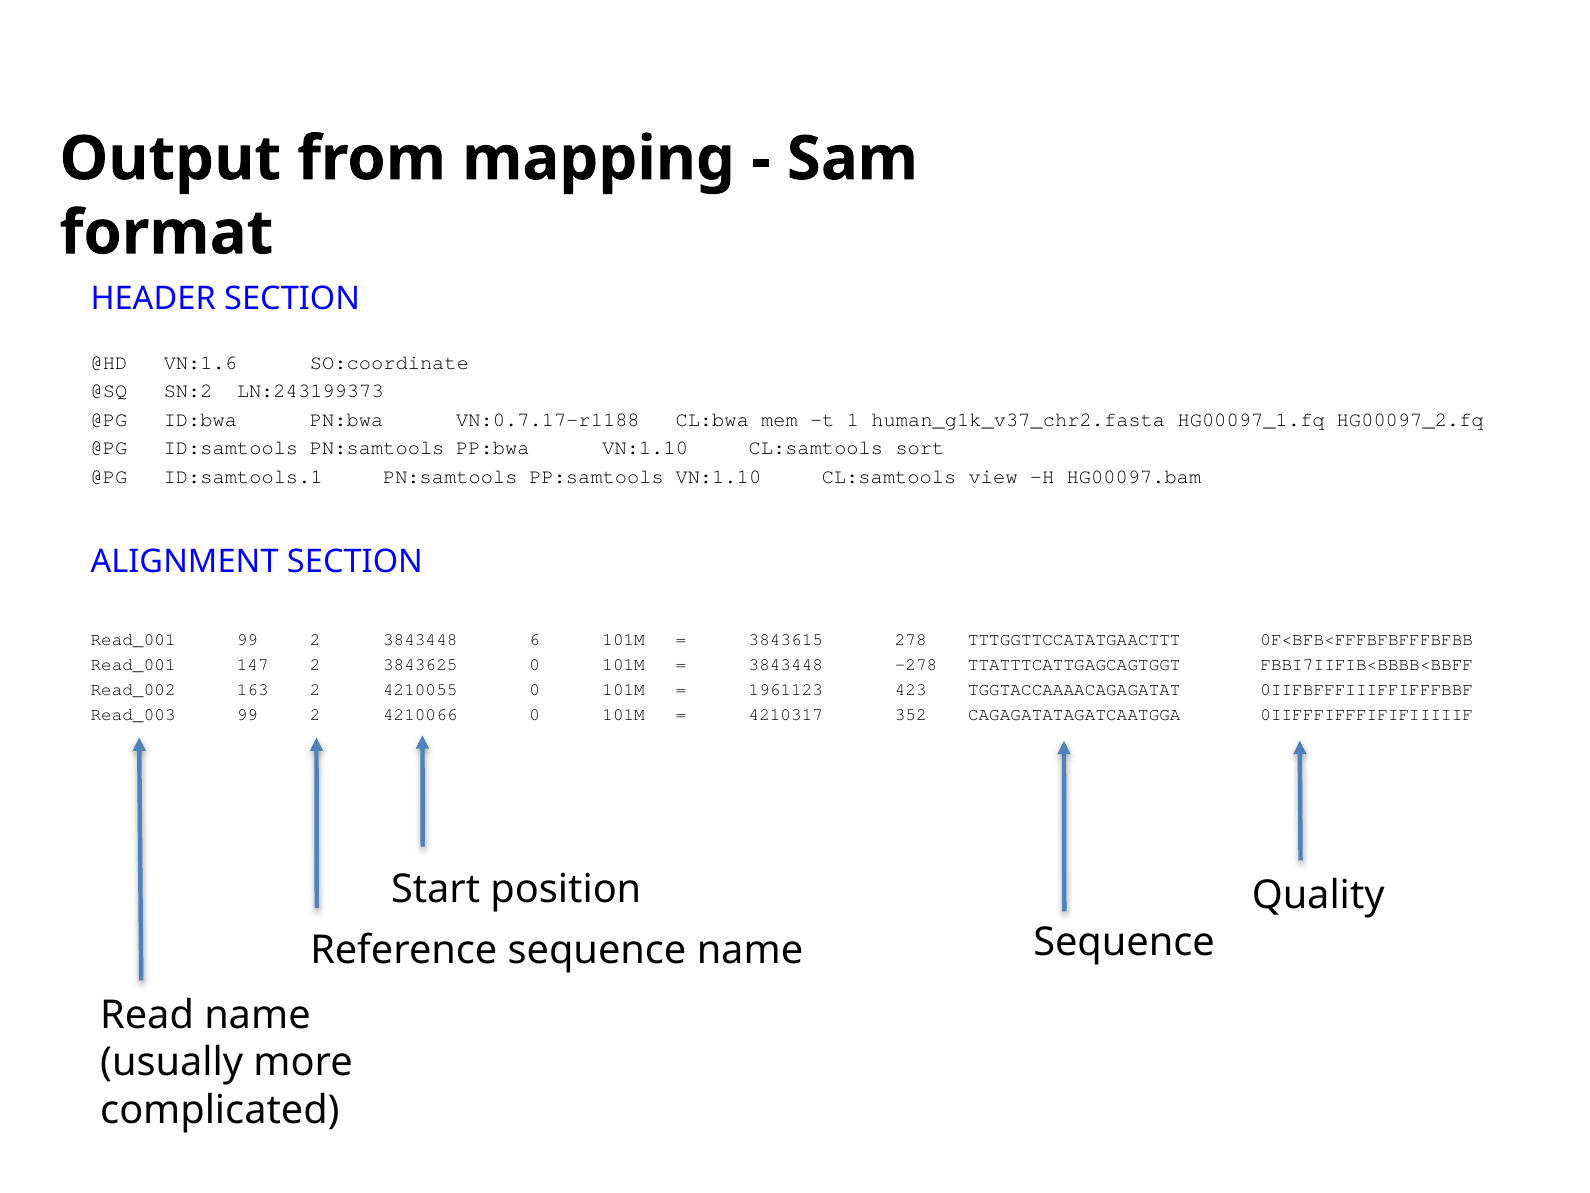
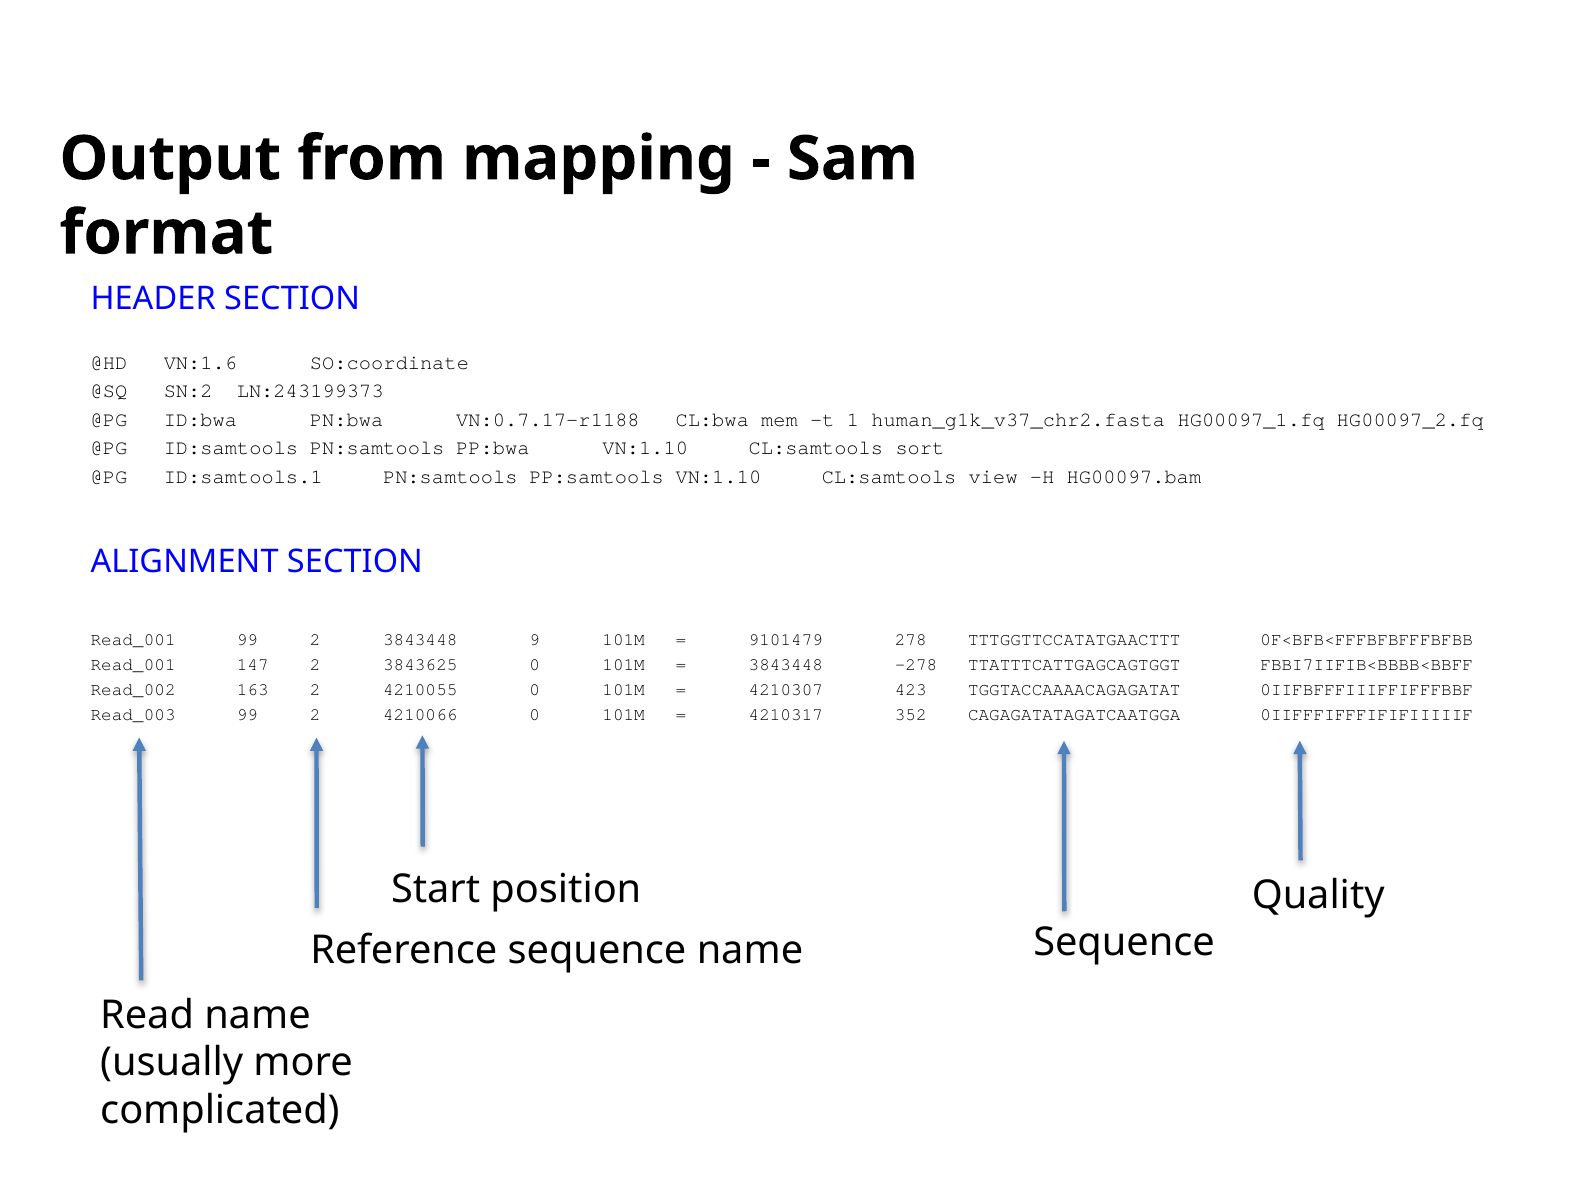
6: 6 -> 9 (535, 640)
3843615: 3843615 -> 9101479 (786, 640)
1961123: 1961123 -> 4210307 (786, 689)
